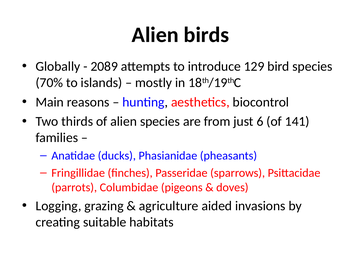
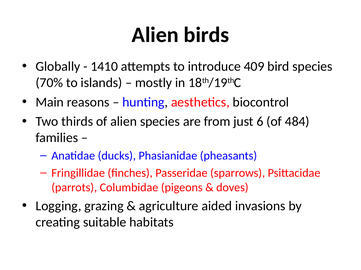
2089: 2089 -> 1410 (104, 67)
129: 129 -> 409 (254, 67)
141: 141 -> 484 (297, 122)
